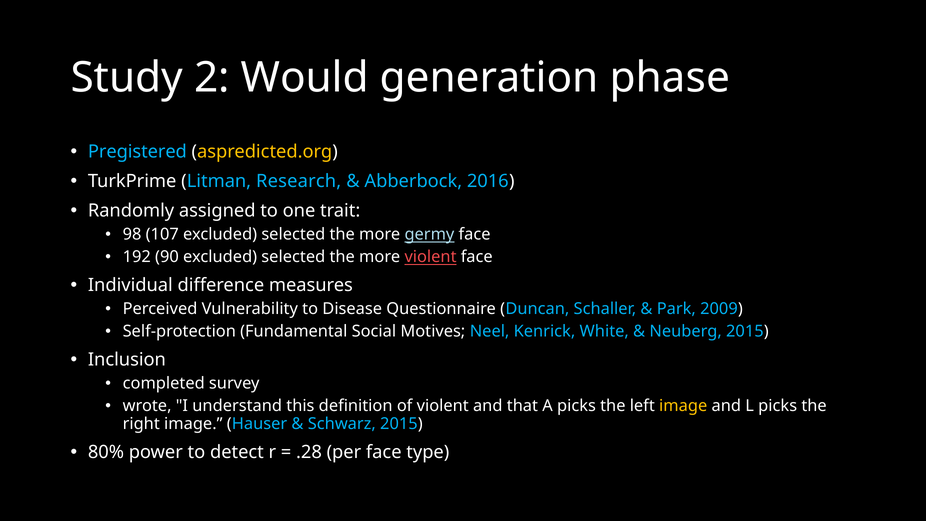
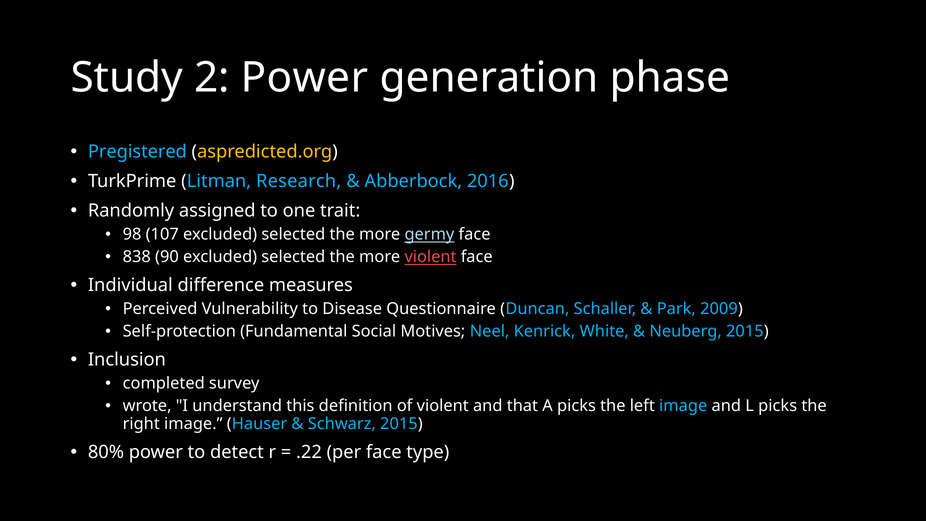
2 Would: Would -> Power (305, 78)
192: 192 -> 838 (137, 257)
image colour: yellow -> light blue (683, 406)
.28: .28 -> .22 (309, 452)
